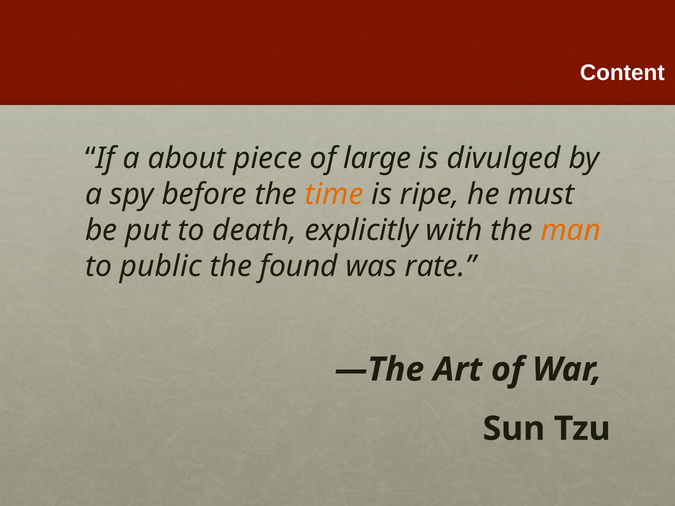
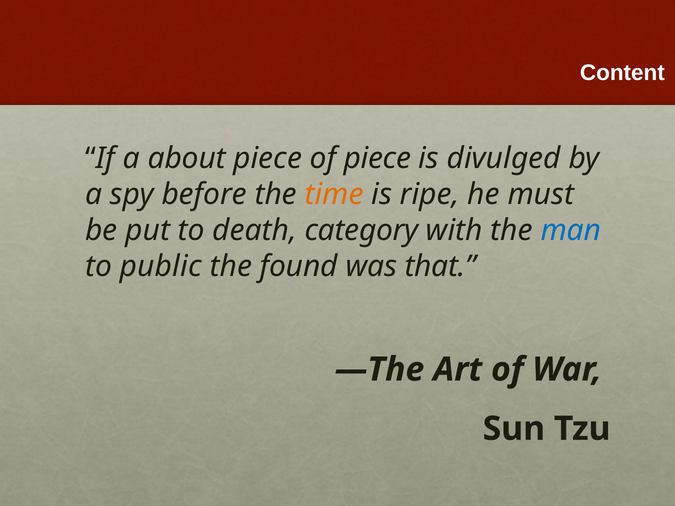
of large: large -> piece (377, 159)
explicitly: explicitly -> category (362, 231)
man colour: orange -> blue (571, 231)
rate: rate -> that (440, 267)
